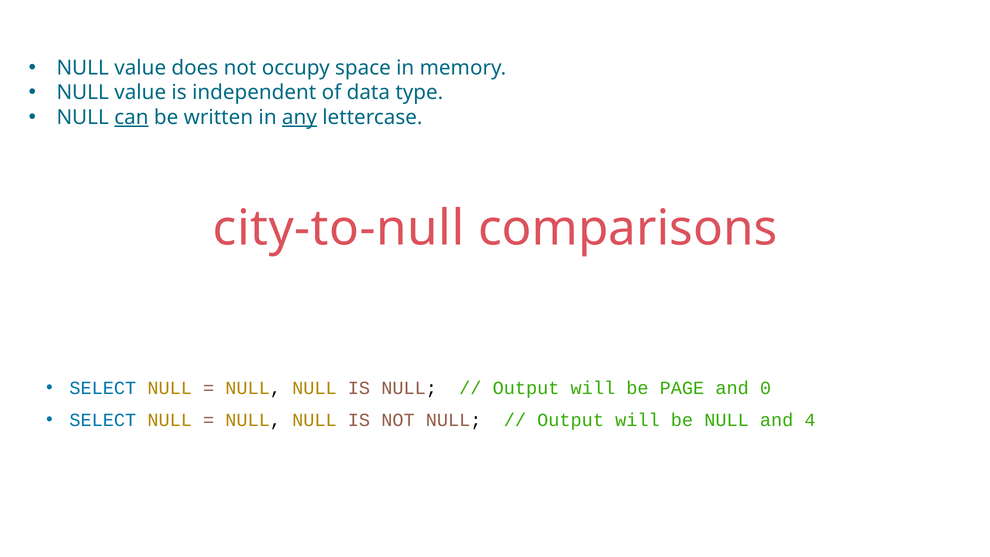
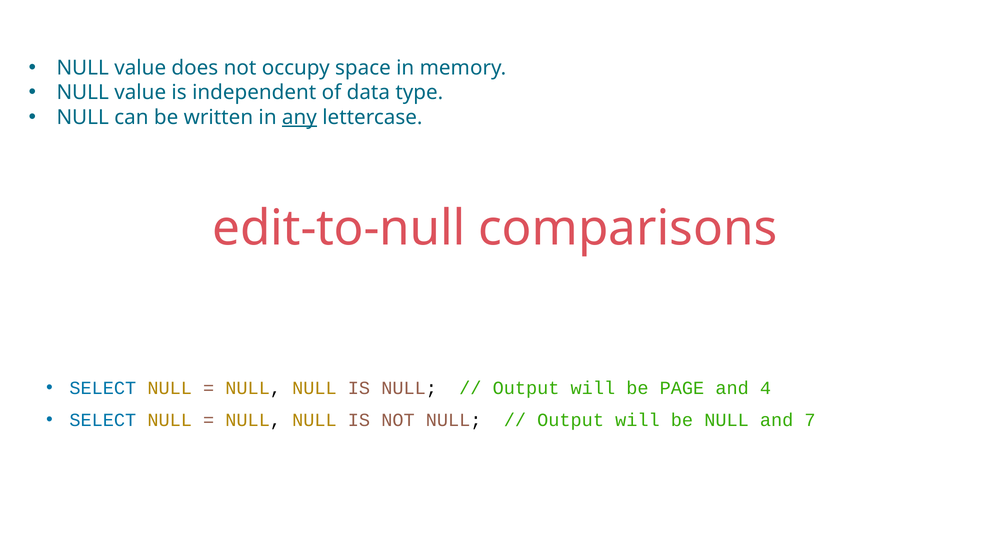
can underline: present -> none (131, 117)
city-to-null: city-to-null -> edit-to-null (339, 229)
0: 0 -> 4 (766, 388)
4: 4 -> 7 (810, 420)
